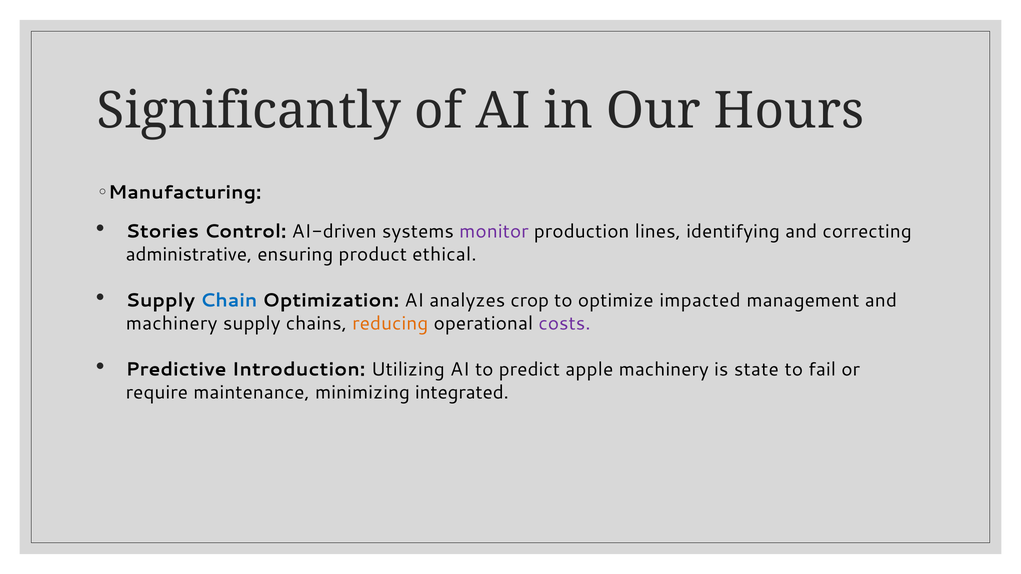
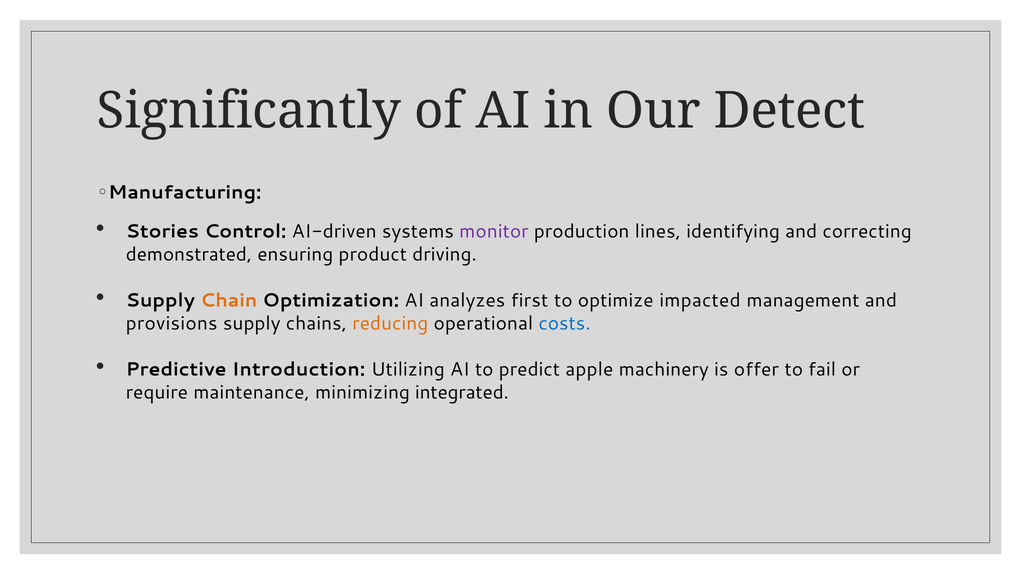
Hours: Hours -> Detect (789, 111)
administrative: administrative -> demonstrated (189, 255)
ethical: ethical -> driving (445, 255)
Chain colour: blue -> orange (229, 301)
crop: crop -> first (530, 301)
machinery: machinery -> provisions (172, 324)
costs colour: purple -> blue (565, 324)
state: state -> offer (756, 370)
